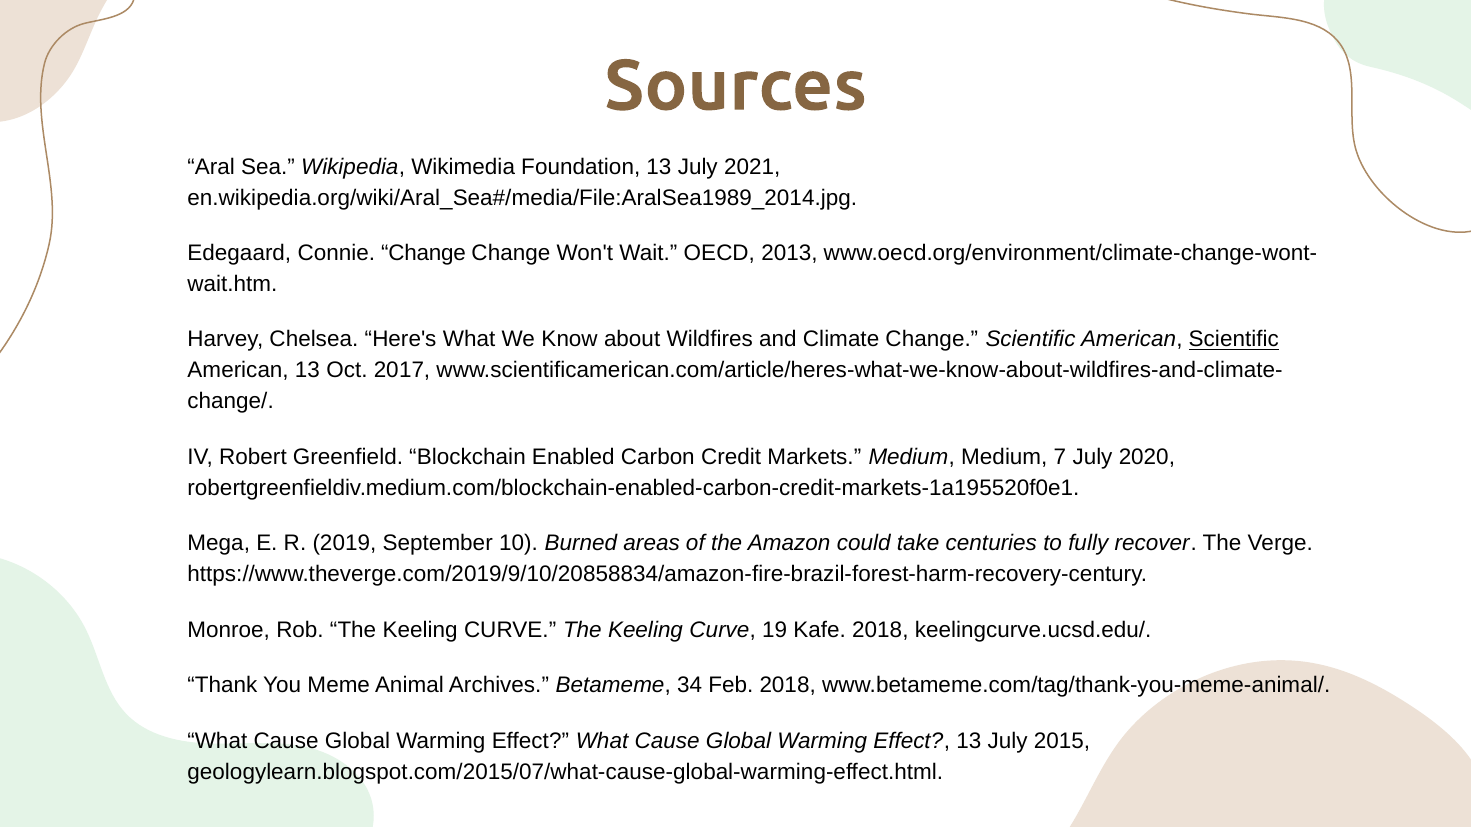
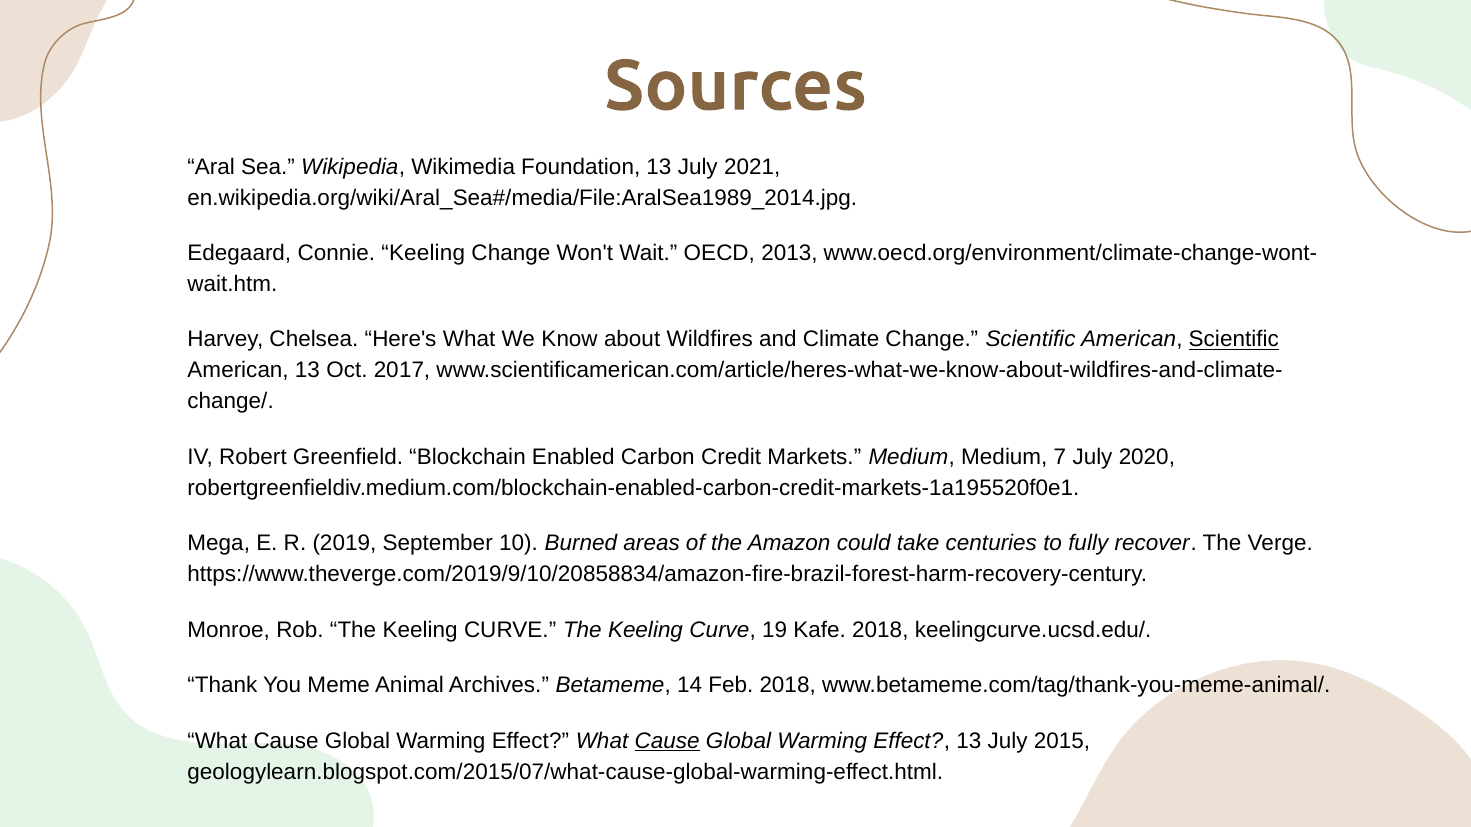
Connie Change: Change -> Keeling (423, 253)
34: 34 -> 14 (690, 686)
Cause underline: none -> present (667, 741)
